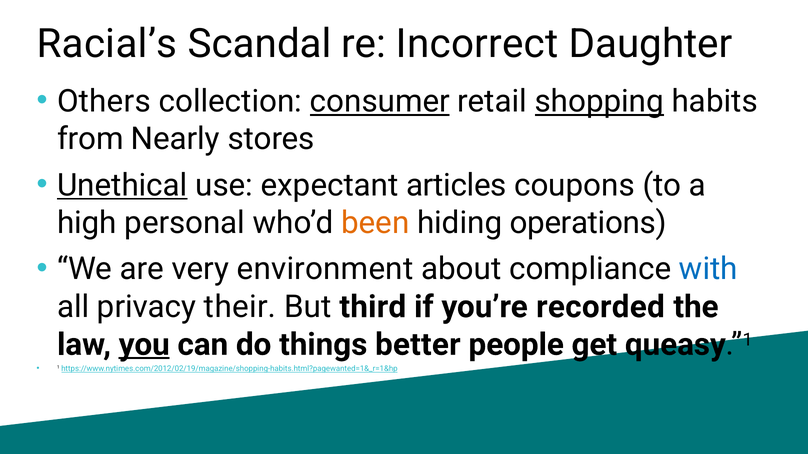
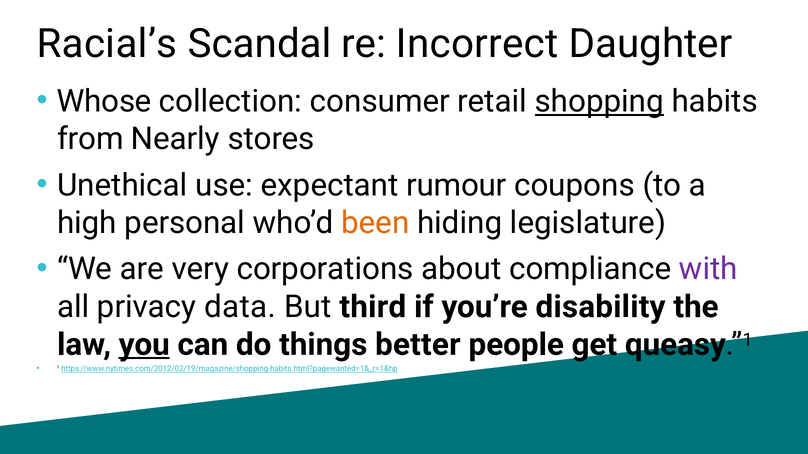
Others: Others -> Whose (104, 101)
consumer underline: present -> none (380, 101)
Unethical underline: present -> none (122, 185)
articles: articles -> rumour (456, 185)
operations: operations -> legislature (588, 223)
environment: environment -> corporations (325, 269)
with colour: blue -> purple (708, 269)
their: their -> data (240, 307)
recorded: recorded -> disability (600, 307)
